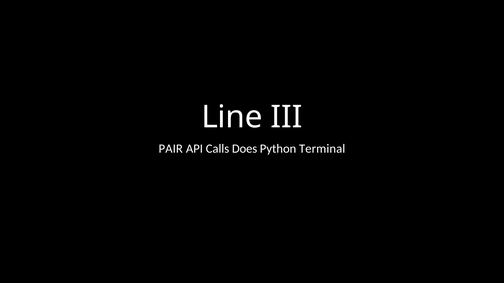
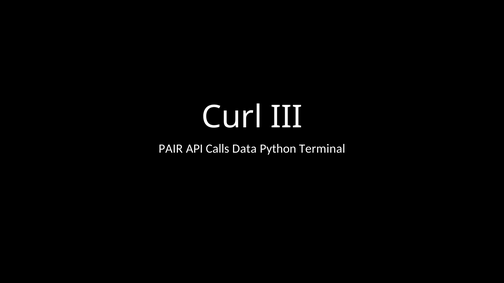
Line: Line -> Curl (232, 117)
Does: Does -> Data (244, 149)
